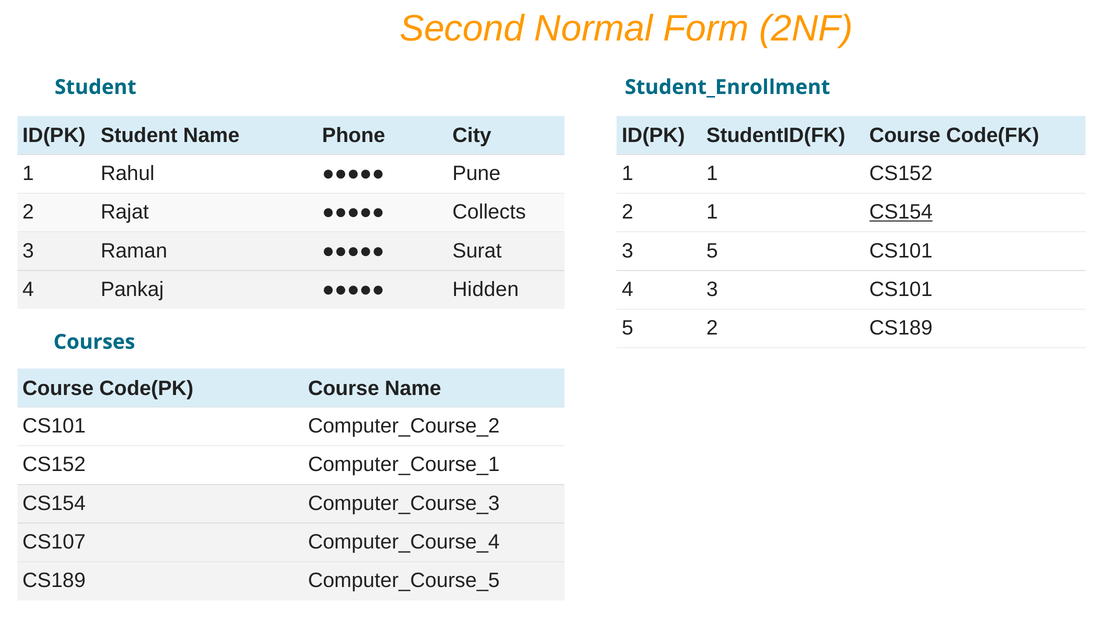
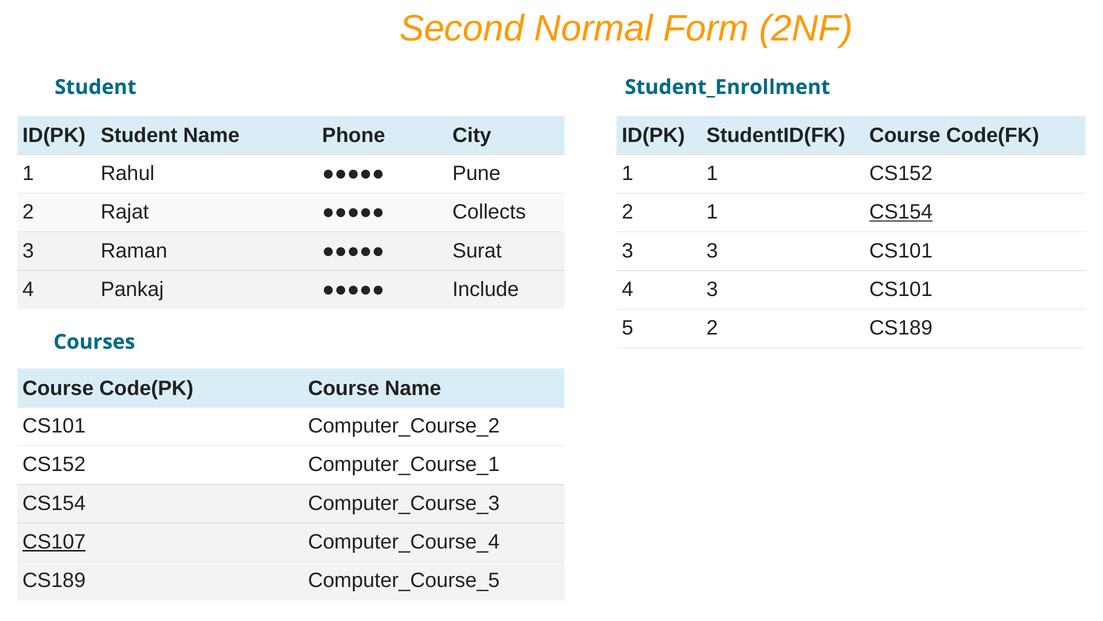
3 5: 5 -> 3 (712, 250)
Hidden: Hidden -> Include (486, 289)
CS107 underline: none -> present (54, 541)
